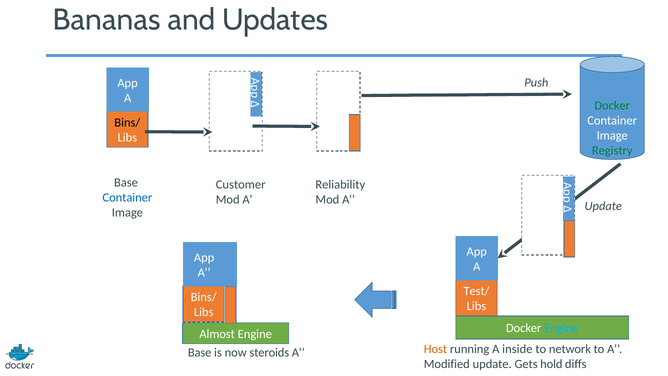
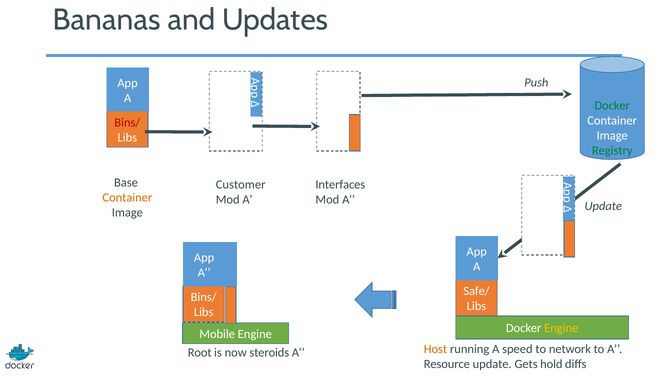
Bins/ colour: black -> red (127, 123)
Reliability: Reliability -> Interfaces (340, 184)
Container colour: blue -> orange (127, 198)
Test/: Test/ -> Safe/ (477, 291)
Engine colour: light blue -> yellow (561, 328)
Almost: Almost -> Mobile (217, 334)
inside: inside -> speed (517, 349)
Base: Base -> Root (200, 352)
Modified: Modified -> Resource (447, 364)
